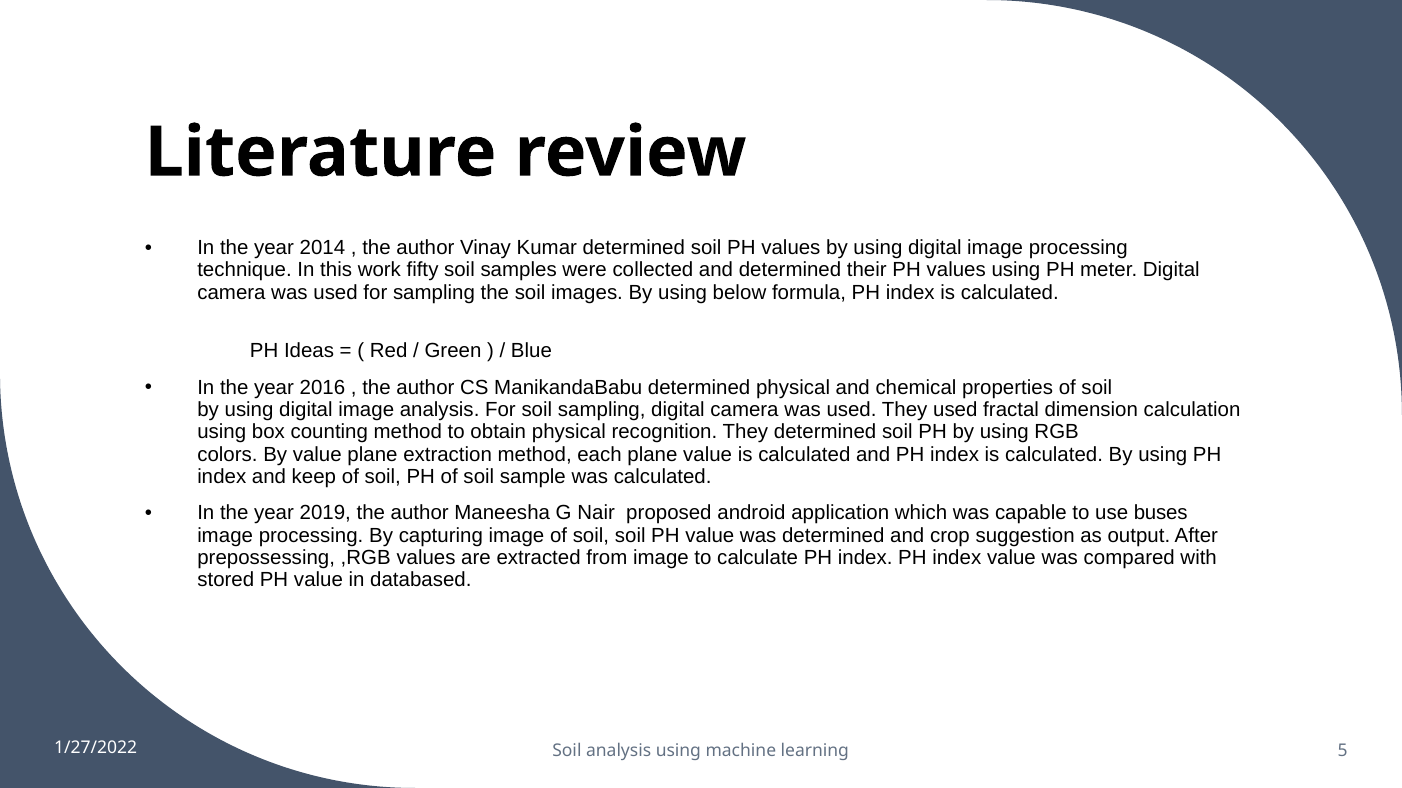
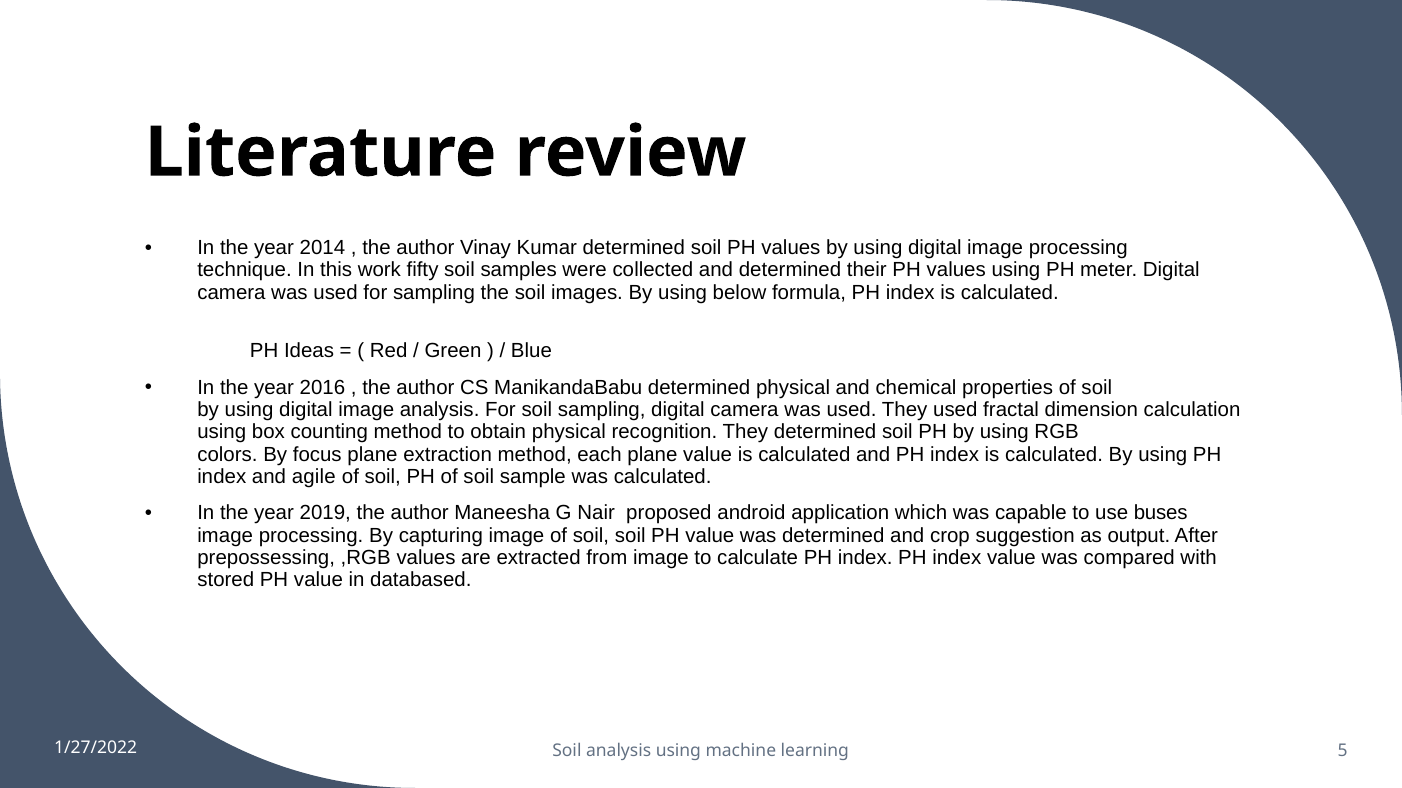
By value: value -> focus (317, 455)
keep: keep -> agile (314, 477)
